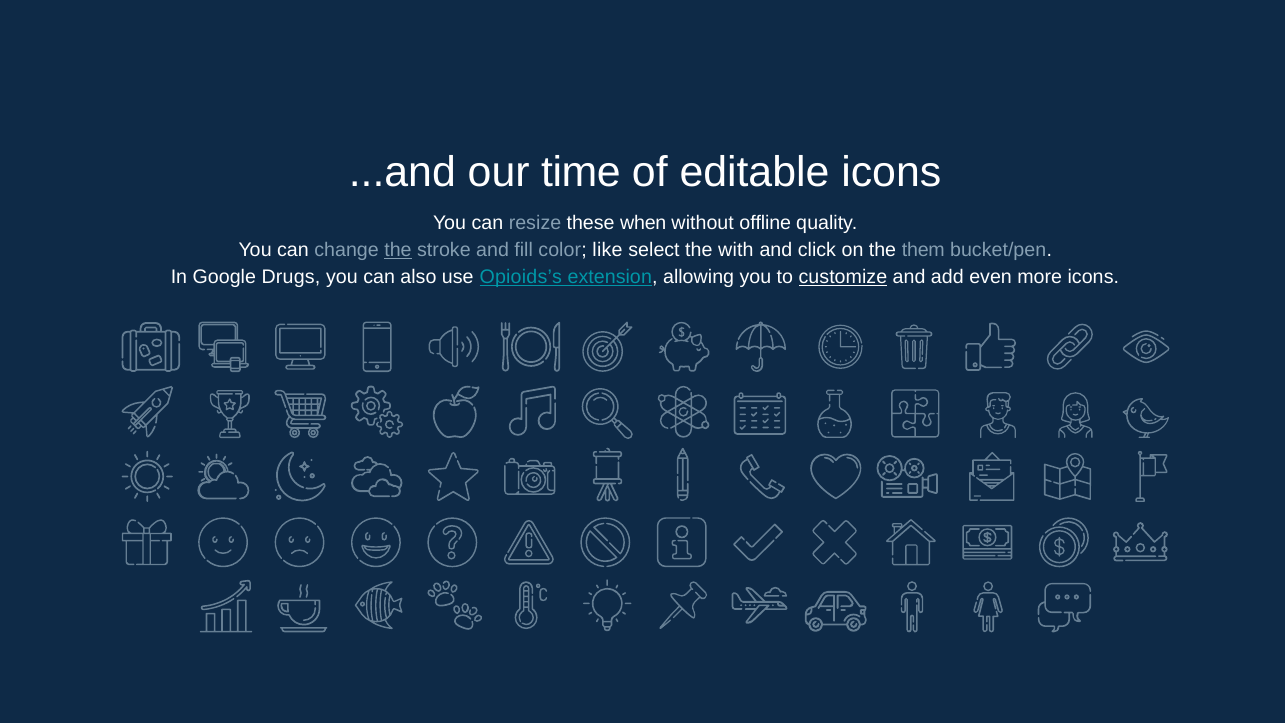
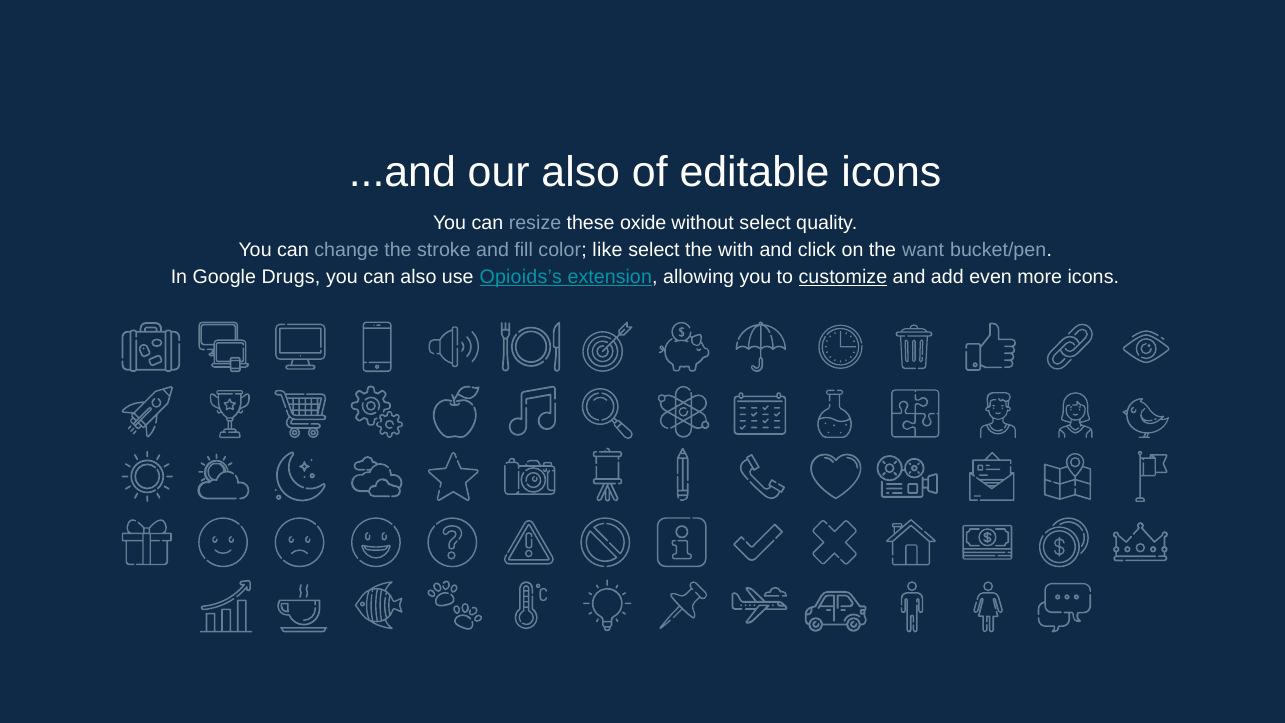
our time: time -> also (581, 173)
when: when -> oxide (643, 223)
without offline: offline -> select (765, 223)
the underline: present -> none (398, 250)
them: them -> want (923, 250)
